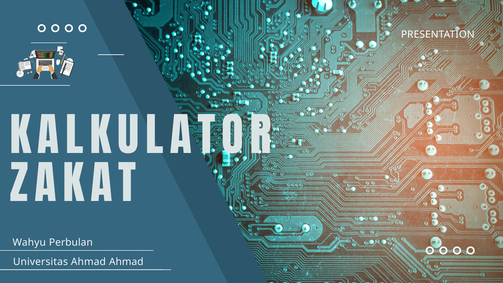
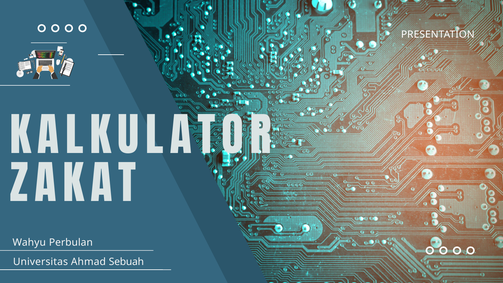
Ahmad Ahmad: Ahmad -> Sebuah (126, 262)
